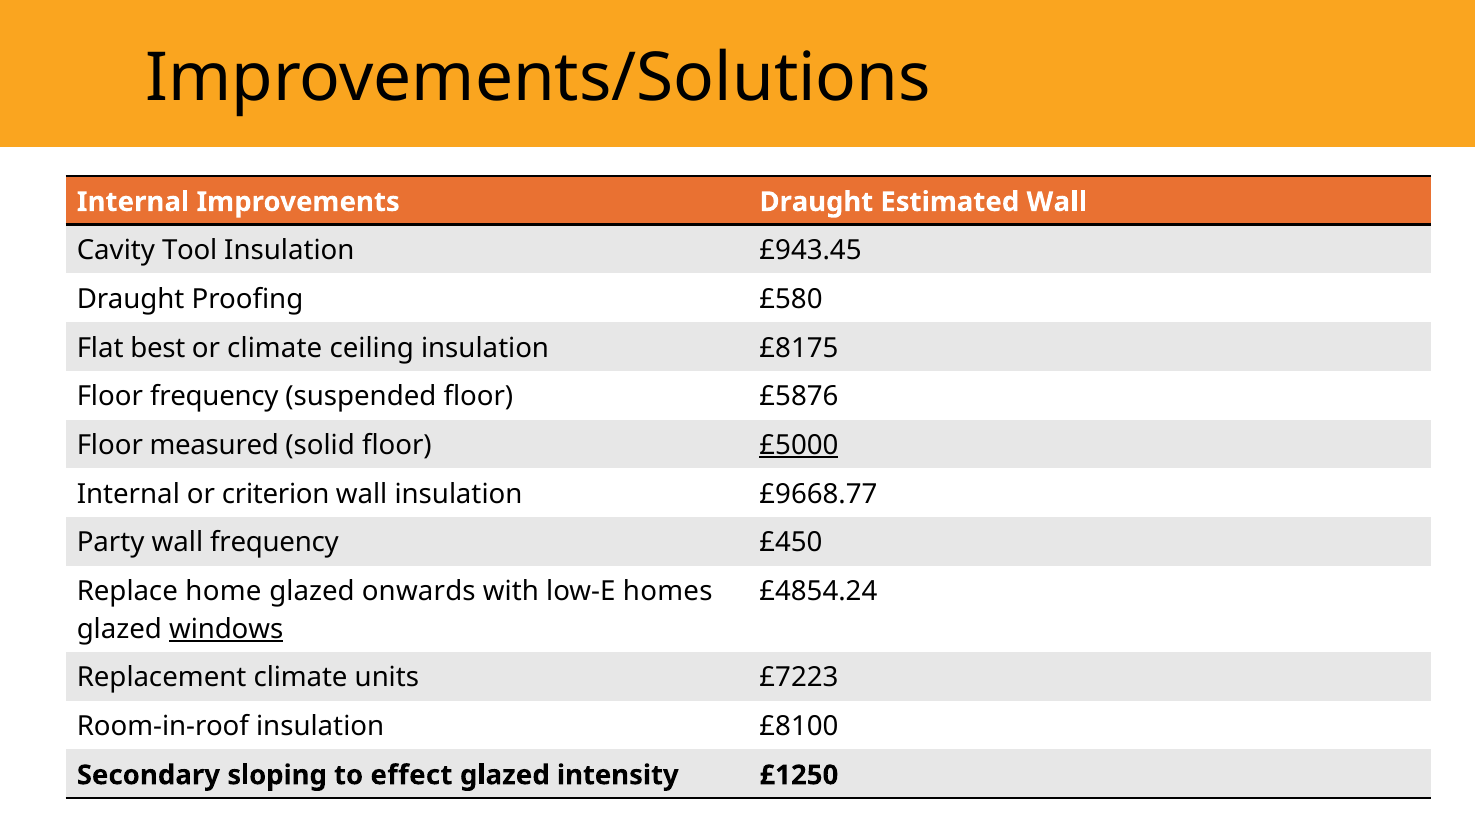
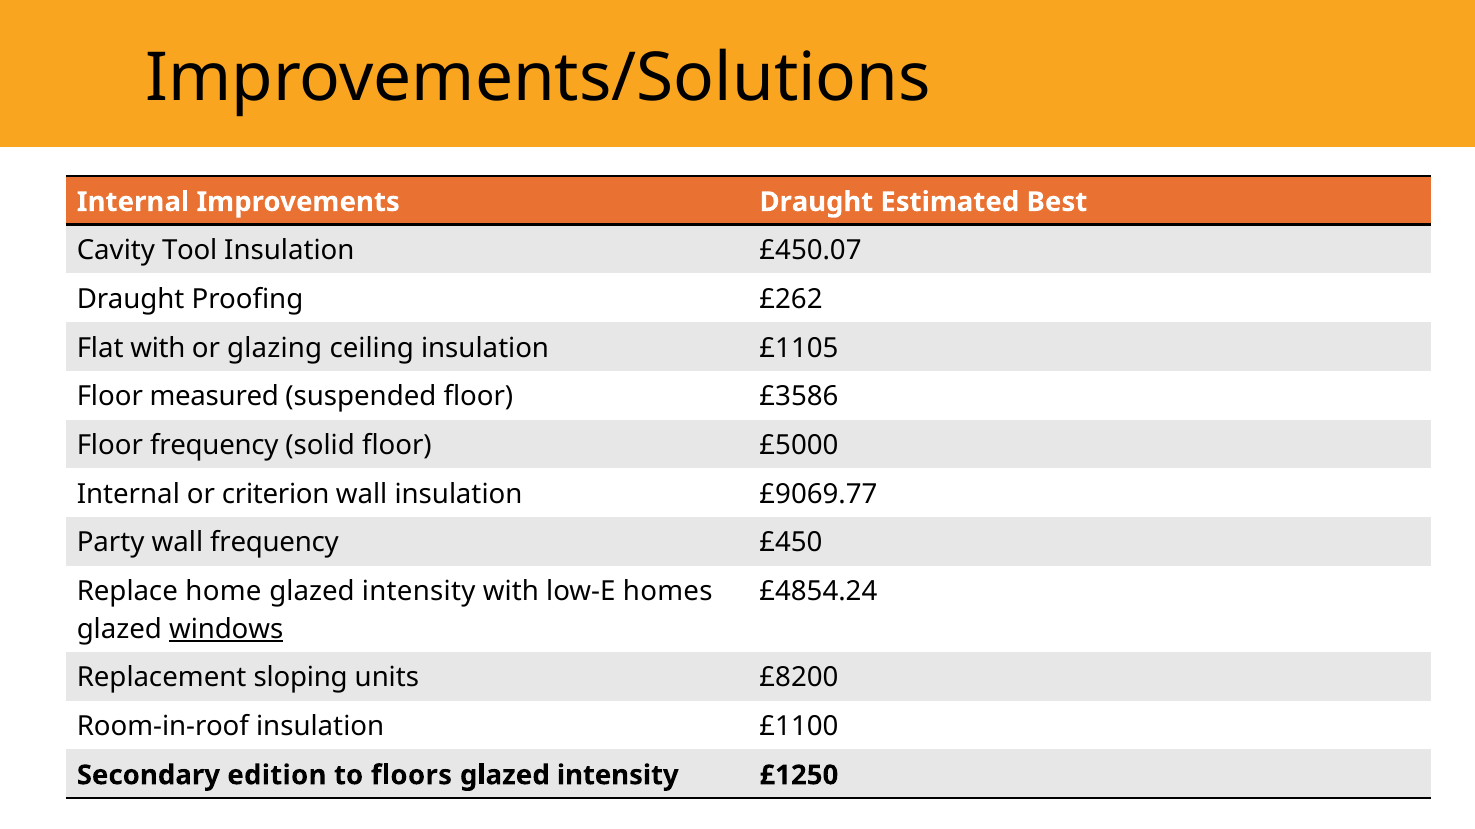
Estimated Wall: Wall -> Best (1057, 202)
£943.45: £943.45 -> £450.07 (811, 251)
£580: £580 -> £262 (791, 300)
Flat best: best -> with (158, 348)
or climate: climate -> glazing (275, 348)
£8175: £8175 -> £1105 (799, 348)
Floor frequency: frequency -> measured (214, 397)
£5876: £5876 -> £3586 (799, 397)
Floor measured: measured -> frequency (214, 446)
£5000 underline: present -> none (799, 446)
£9668.77: £9668.77 -> £9069.77 (818, 495)
onwards: onwards -> intensity (419, 592)
Replacement climate: climate -> sloping (301, 678)
£7223: £7223 -> £8200 (799, 678)
£8100: £8100 -> £1100 (799, 727)
sloping: sloping -> edition (277, 776)
effect: effect -> floors (411, 776)
